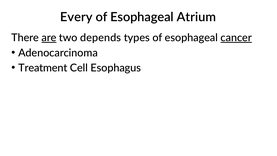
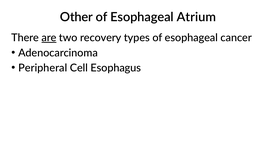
Every: Every -> Other (76, 17)
depends: depends -> recovery (101, 38)
cancer underline: present -> none (236, 38)
Treatment: Treatment -> Peripheral (43, 68)
